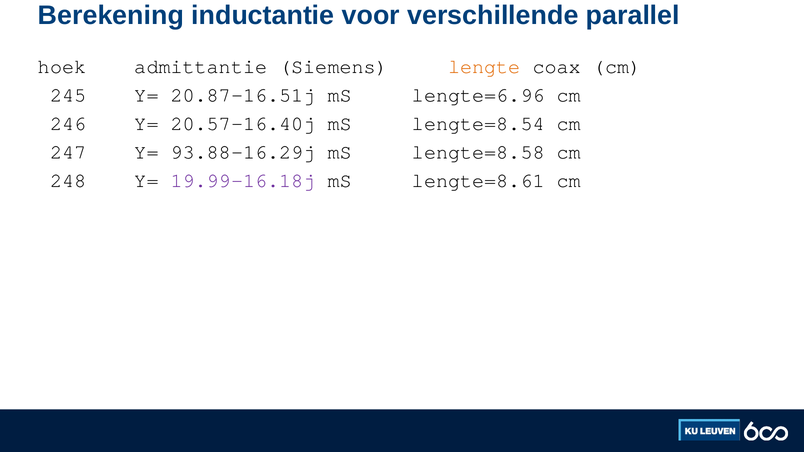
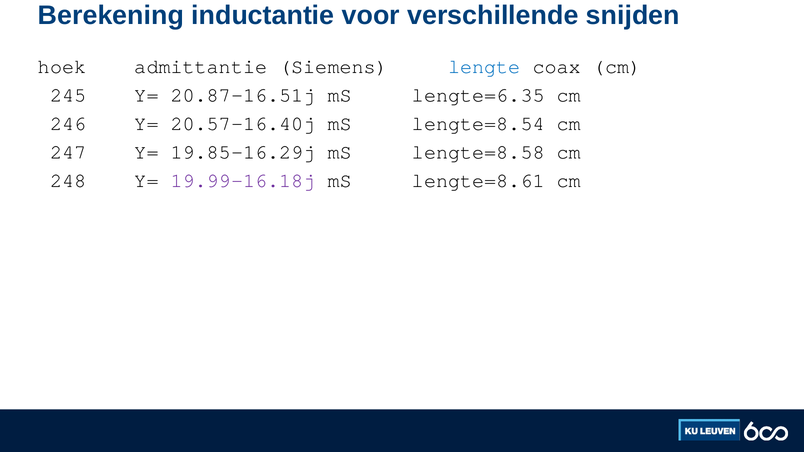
parallel: parallel -> snijden (633, 15)
lengte colour: orange -> blue (484, 67)
lengte=6.96: lengte=6.96 -> lengte=6.35 (478, 95)
93.88-16.29j: 93.88-16.29j -> 19.85-16.29j (243, 152)
